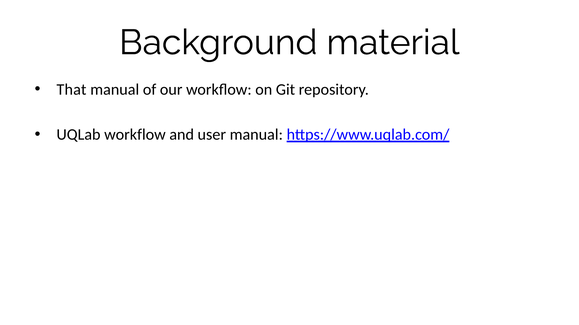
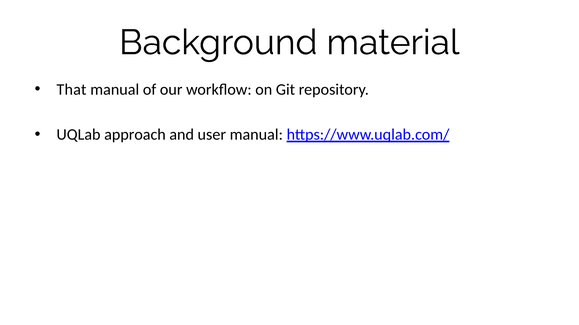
UQLab workflow: workflow -> approach (135, 135)
